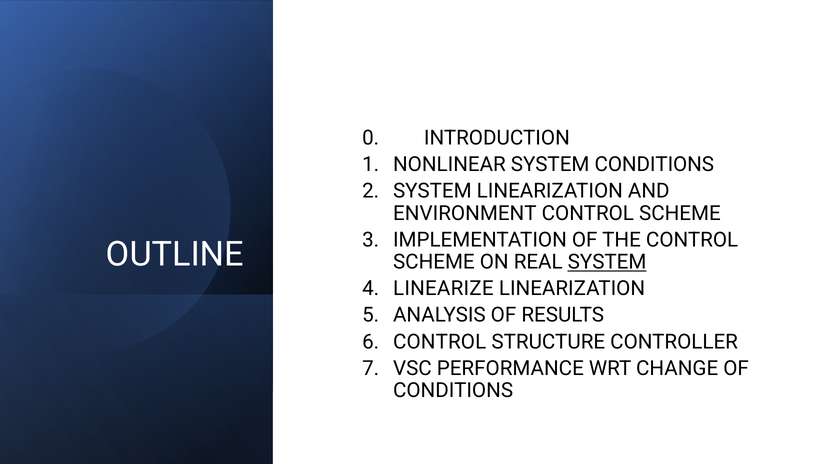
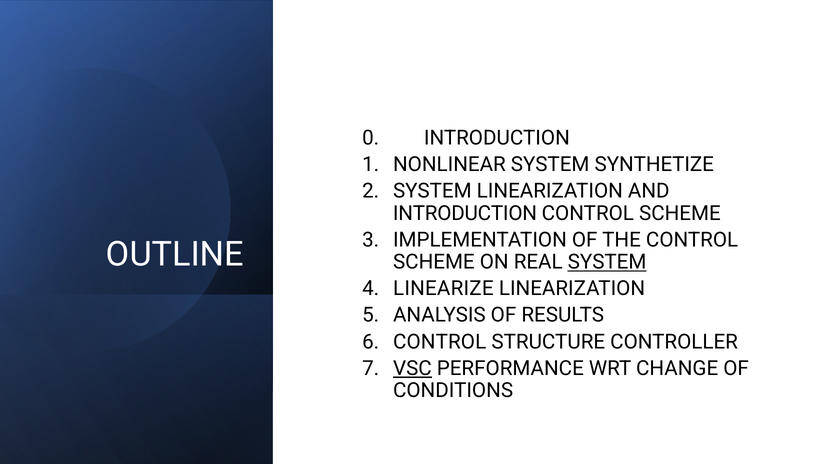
SYSTEM CONDITIONS: CONDITIONS -> SYNTHETIZE (654, 164)
ENVIRONMENT: ENVIRONMENT -> INTRODUCTION (465, 213)
VSC underline: none -> present (412, 368)
